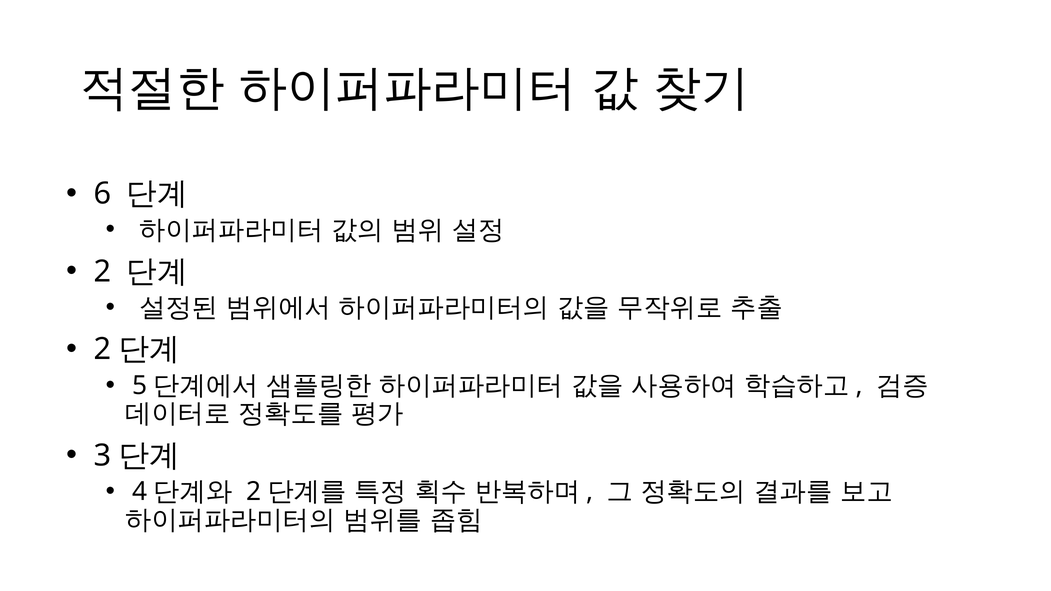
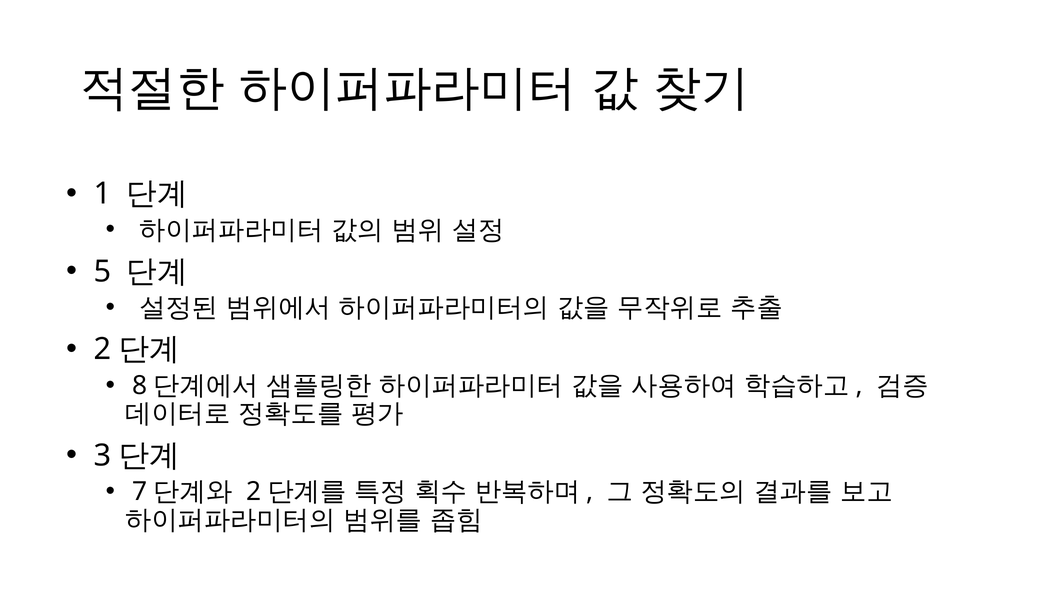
6: 6 -> 1 (103, 194)
2: 2 -> 5 (103, 272)
5: 5 -> 8 (140, 386)
4: 4 -> 7 (140, 492)
